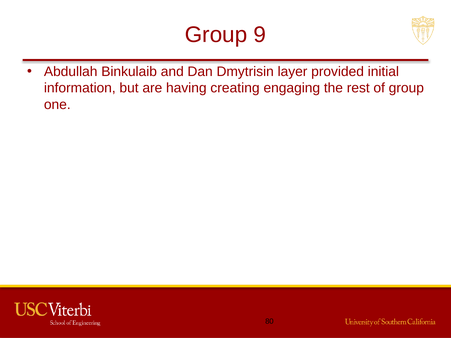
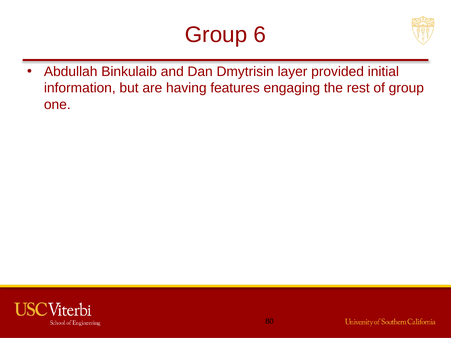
9: 9 -> 6 (260, 35)
creating: creating -> features (235, 88)
